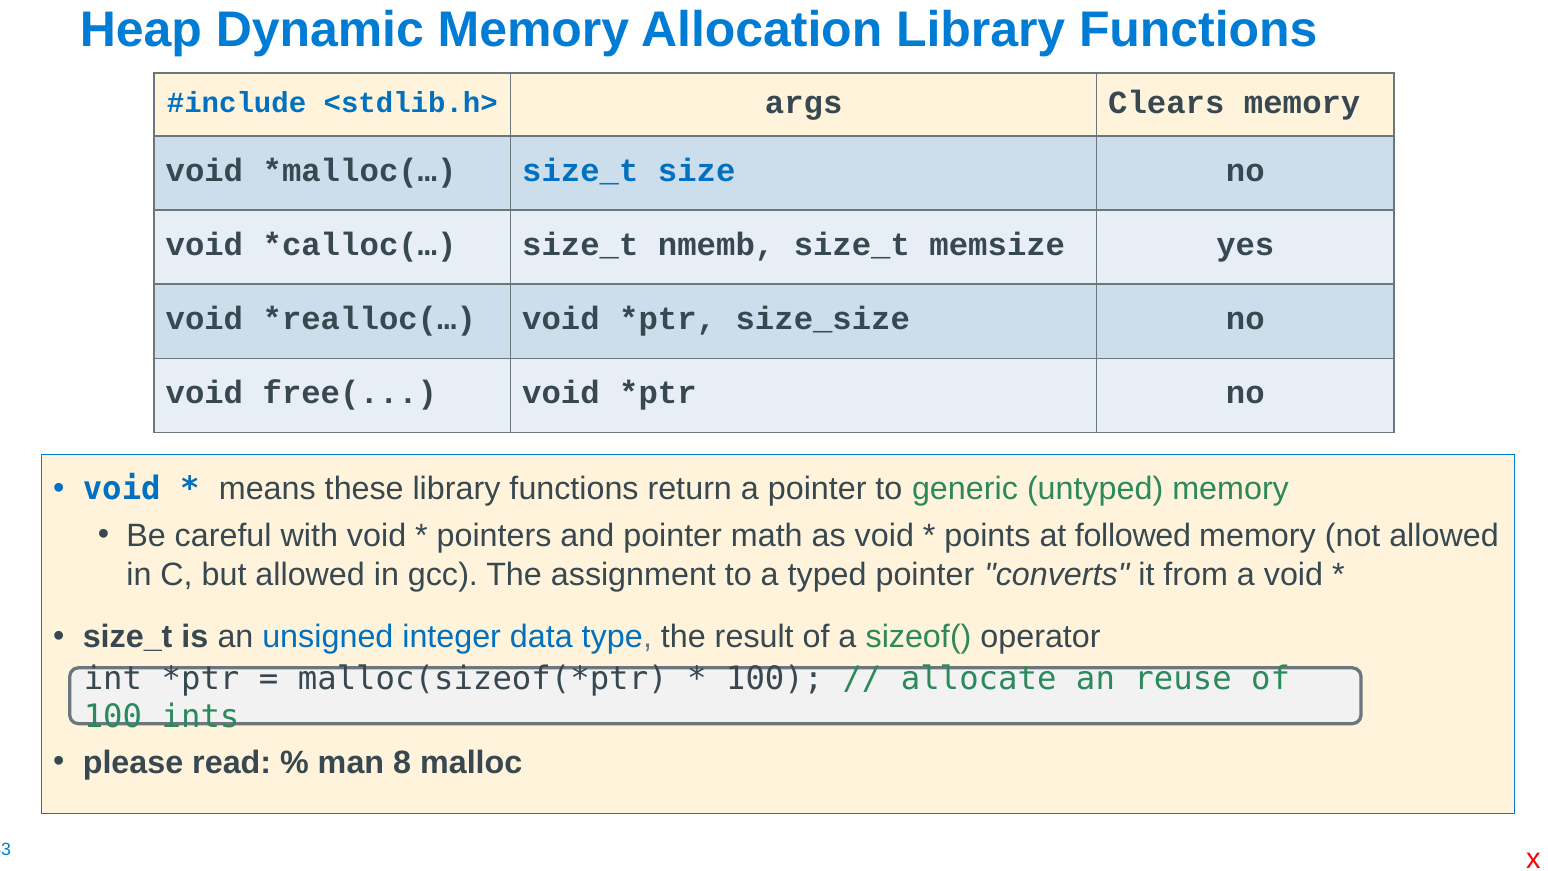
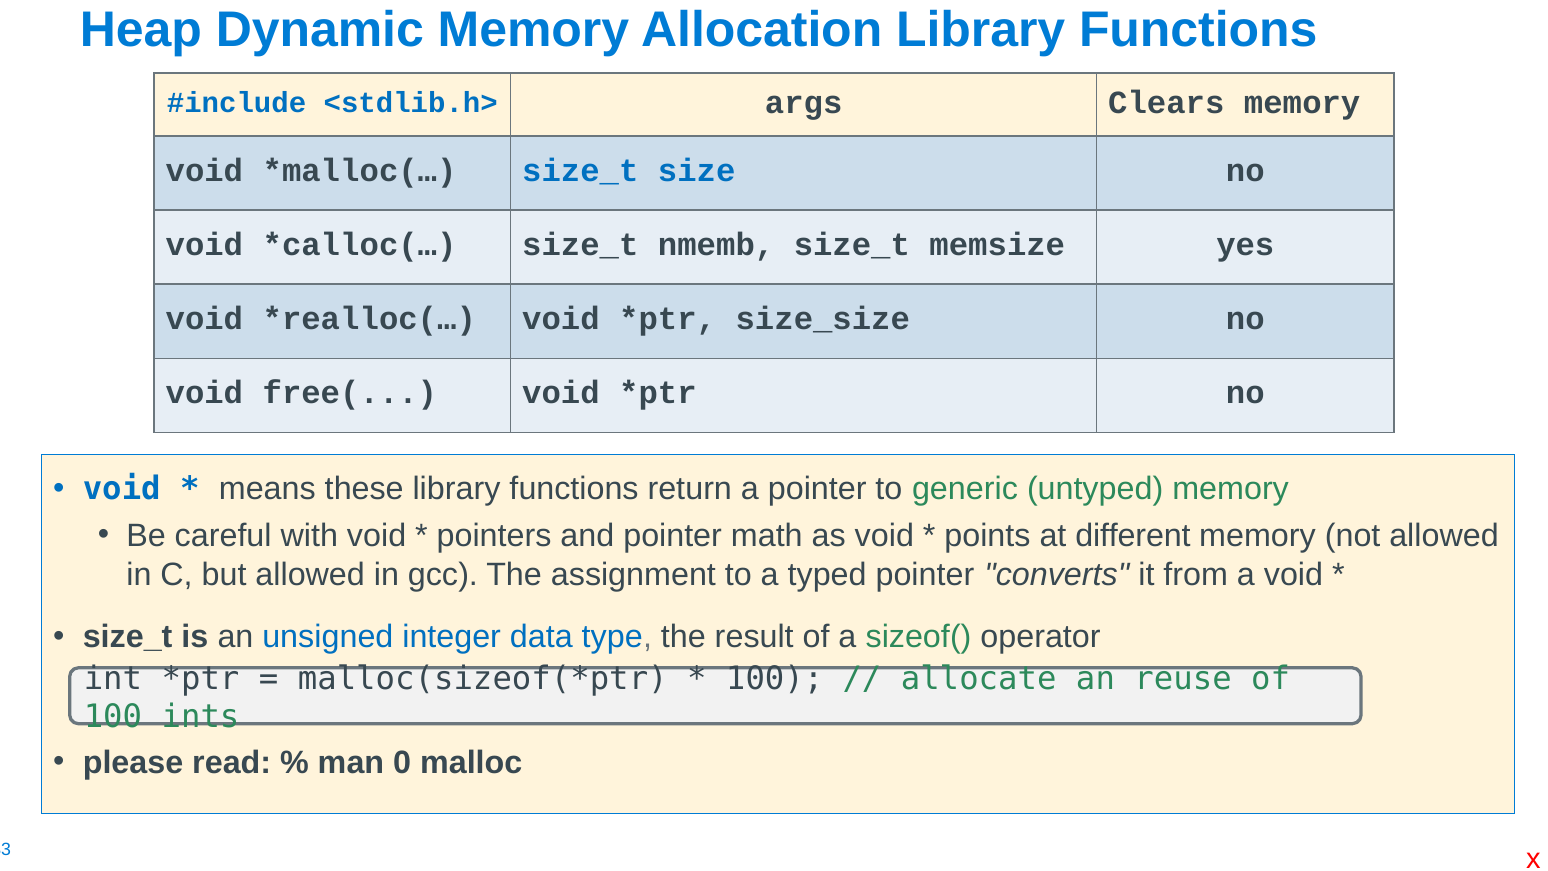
followed: followed -> different (1133, 536)
8: 8 -> 0 (402, 762)
